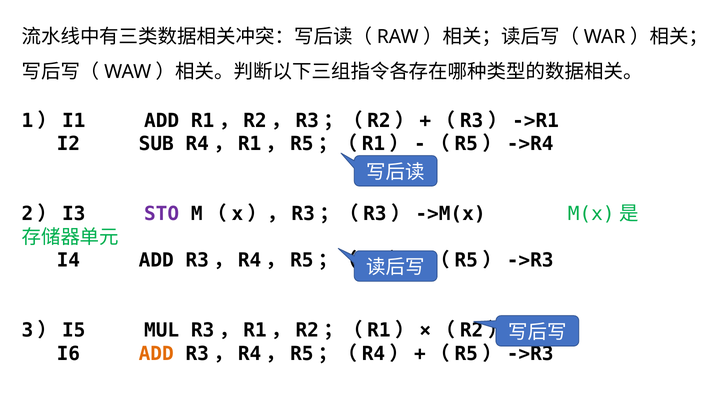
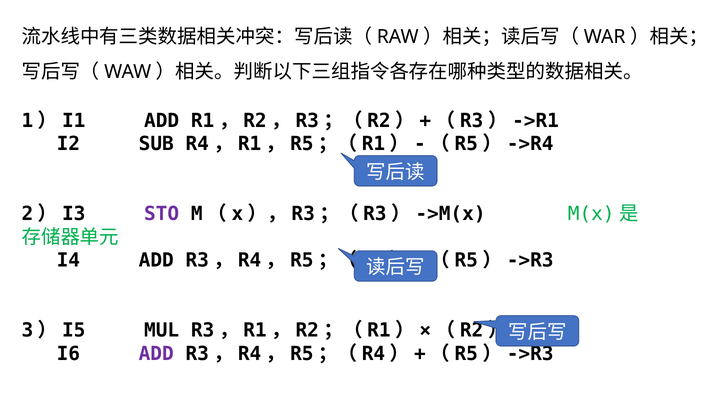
ADD colour: orange -> purple (156, 354)
